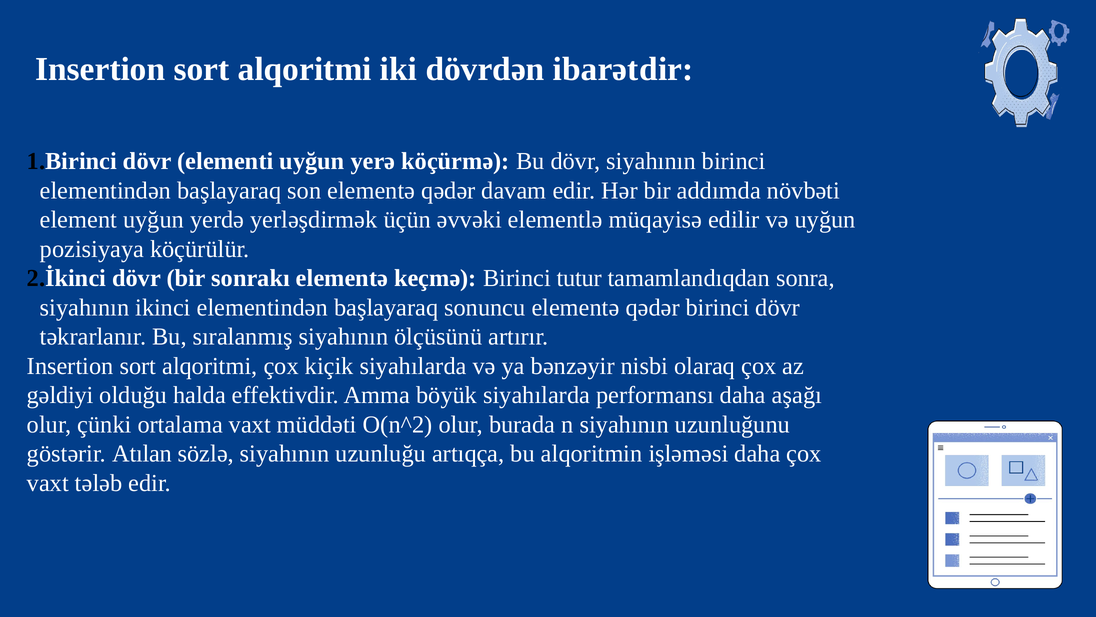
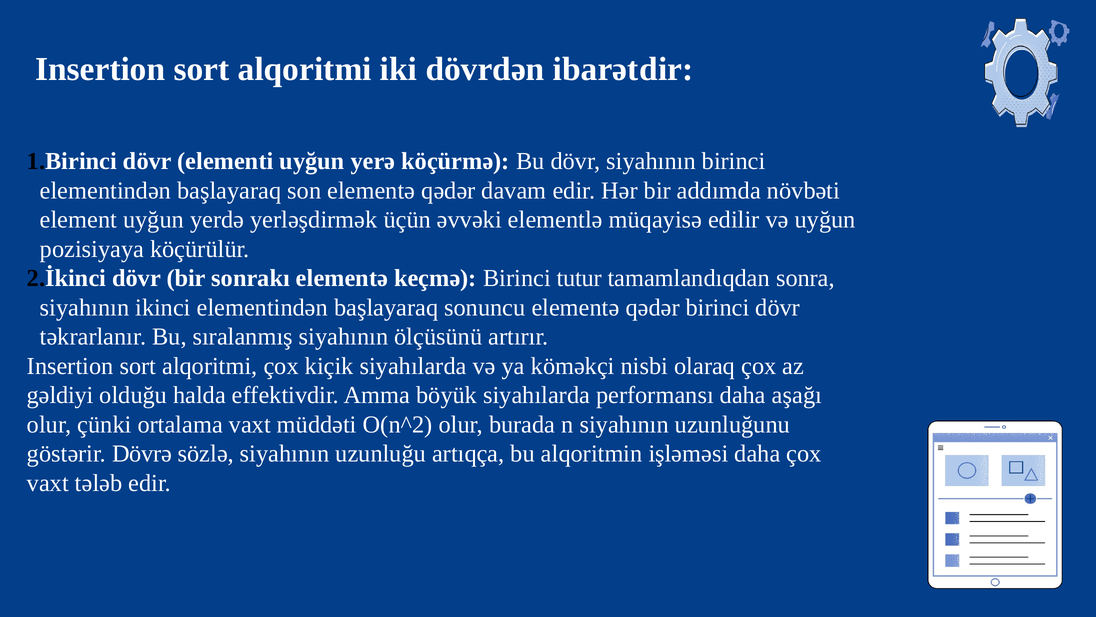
bənzəyir: bənzəyir -> köməkçi (573, 366)
Atılan: Atılan -> Dövrə (142, 453)
